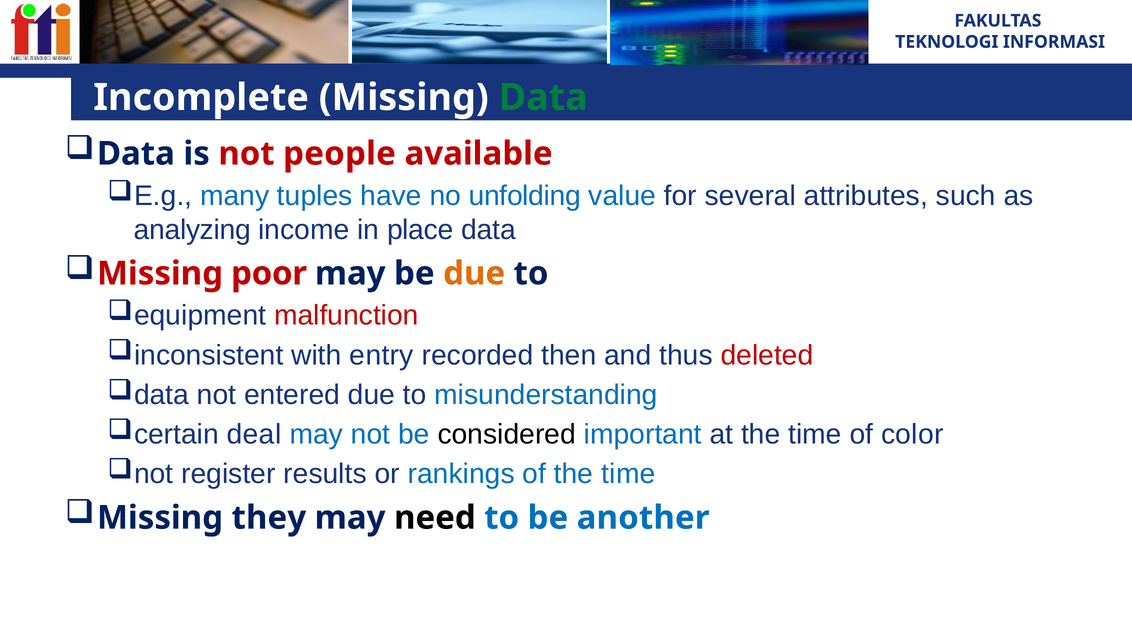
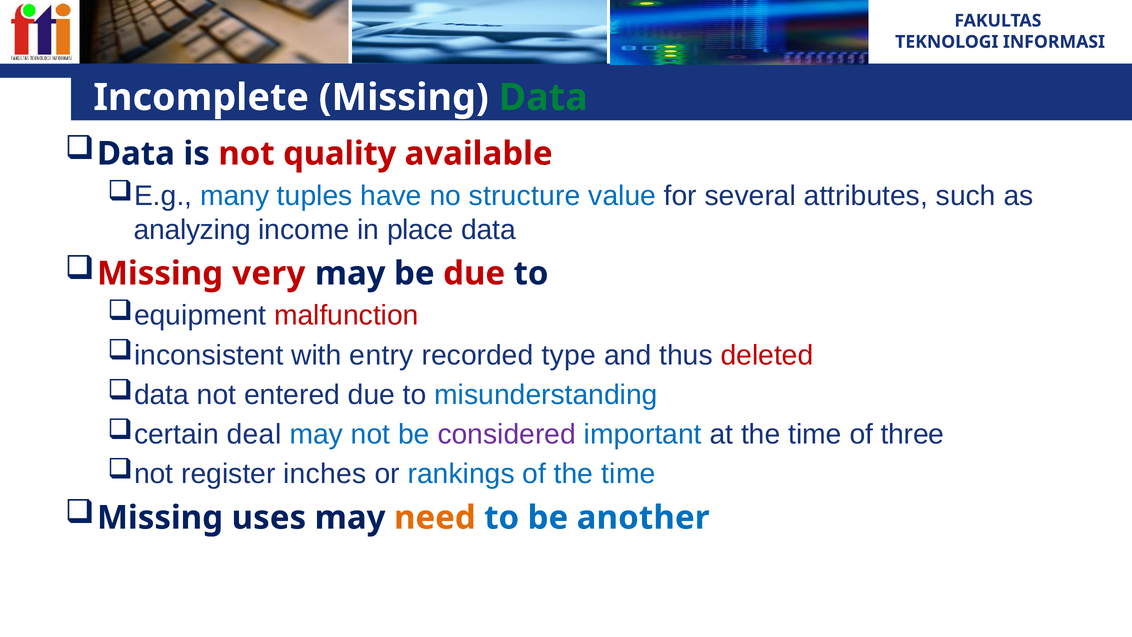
people: people -> quality (340, 154)
unfolding: unfolding -> structure (525, 196)
poor: poor -> very (269, 273)
due colour: orange -> red (474, 273)
then: then -> type (569, 355)
considered colour: black -> purple (507, 434)
color: color -> three (913, 434)
results: results -> inches (325, 474)
they: they -> uses (269, 518)
need colour: black -> orange (435, 518)
